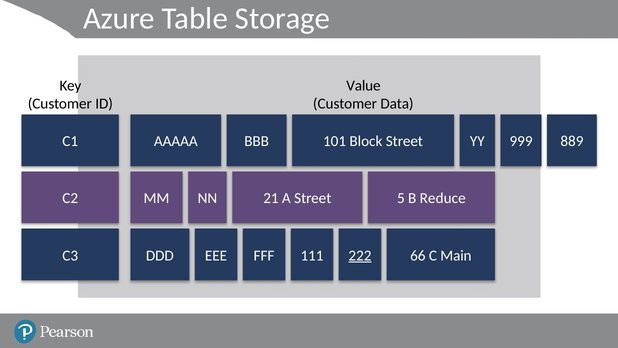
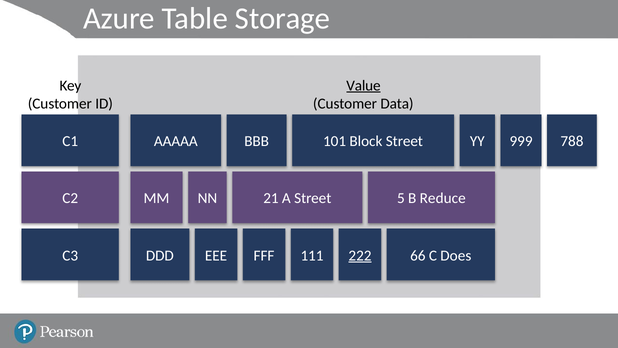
Value underline: none -> present (363, 86)
889: 889 -> 788 (572, 141)
Main: Main -> Does (456, 255)
